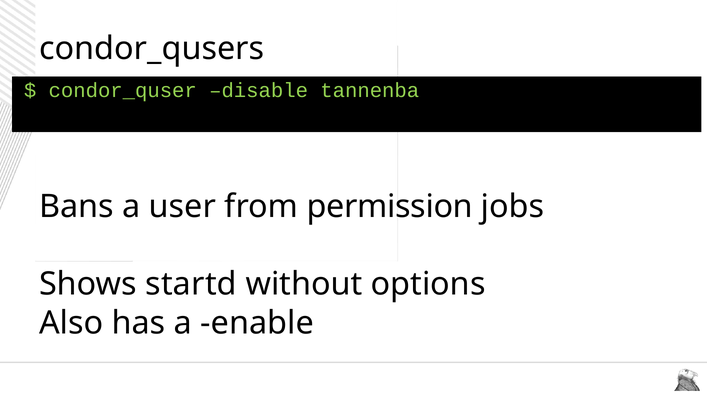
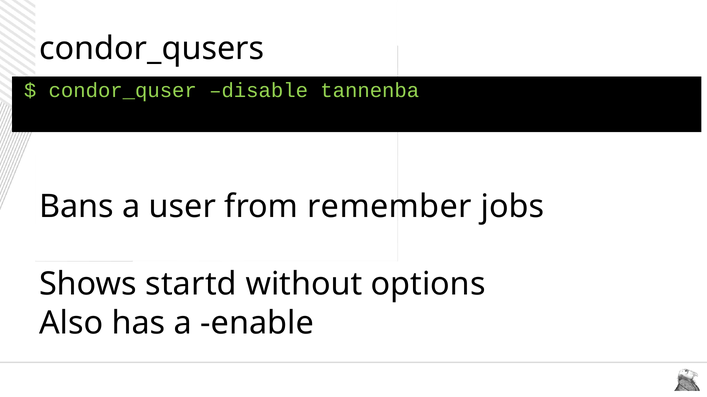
permission: permission -> remember (389, 207)
